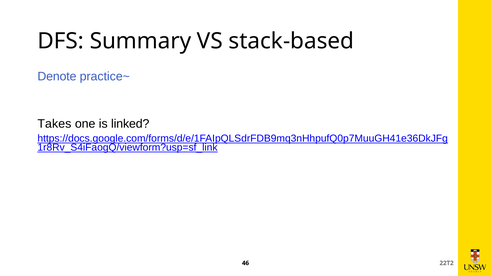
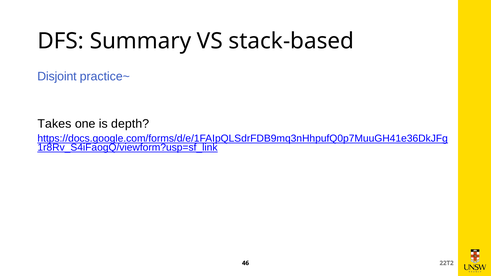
Denote: Denote -> Disjoint (57, 76)
linked: linked -> depth (130, 124)
